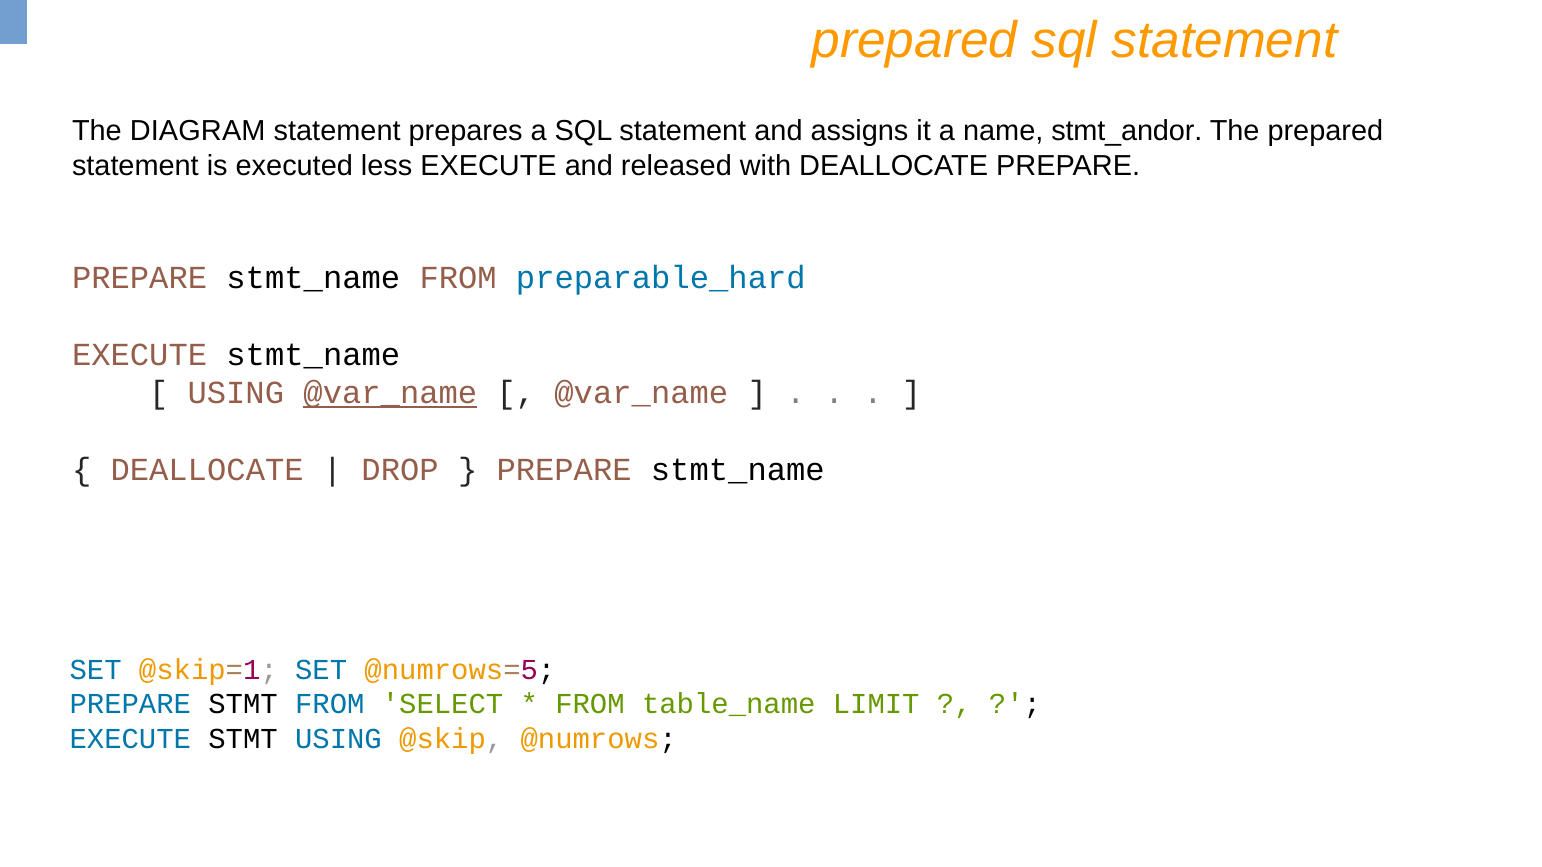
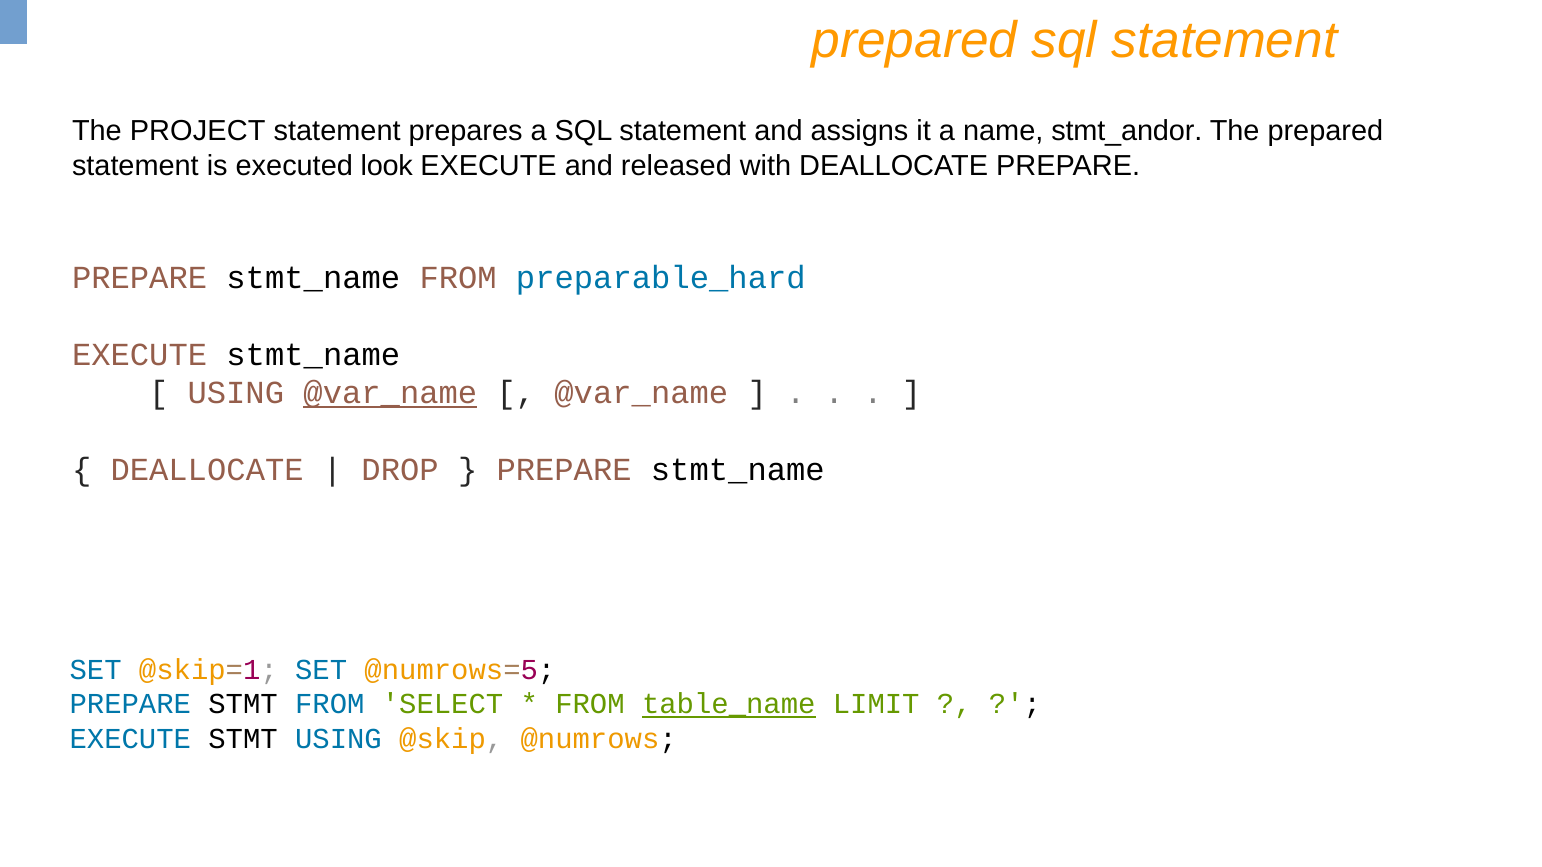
DIAGRAM: DIAGRAM -> PROJECT (198, 131)
less: less -> look (387, 166)
table_name underline: none -> present (729, 705)
